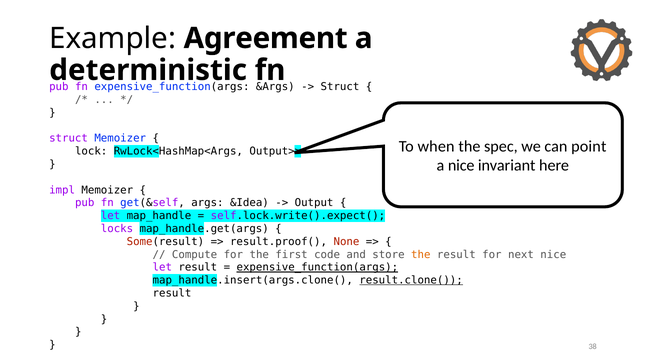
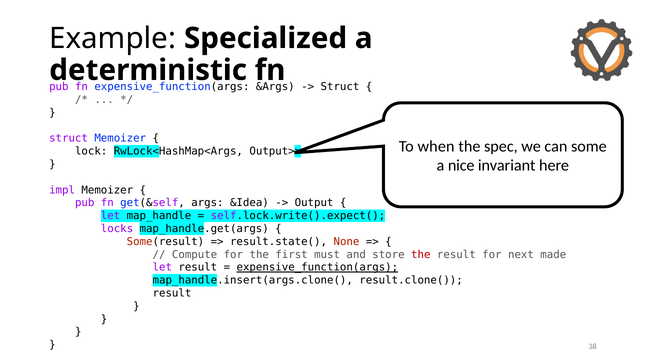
Agreement: Agreement -> Specialized (266, 38)
point: point -> some (589, 146)
result.proof(: result.proof( -> result.state( (279, 242)
code: code -> must (327, 255)
the colour: orange -> red (421, 255)
next nice: nice -> made (553, 255)
result.clone( underline: present -> none (411, 281)
